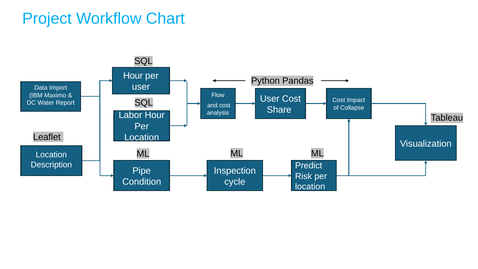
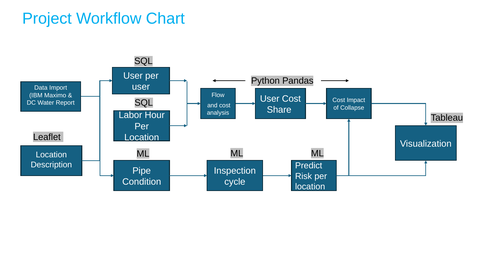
Hour: Hour -> User (133, 76)
